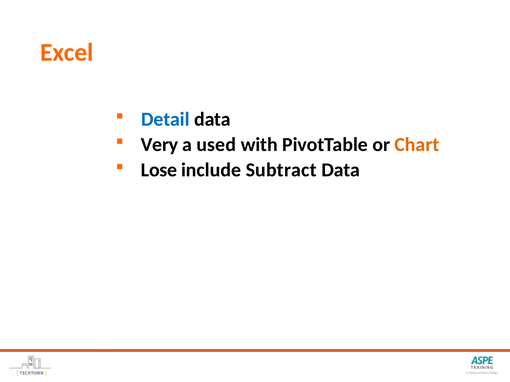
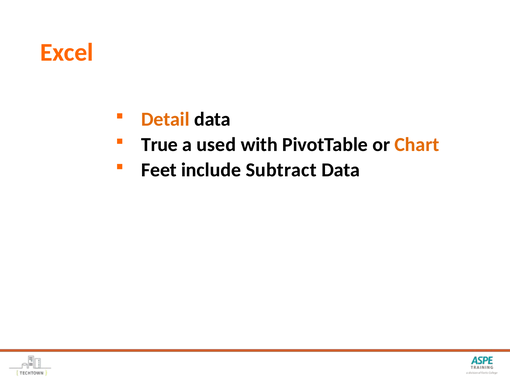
Detail colour: blue -> orange (165, 119)
Very: Very -> True (159, 145)
Lose: Lose -> Feet (159, 170)
